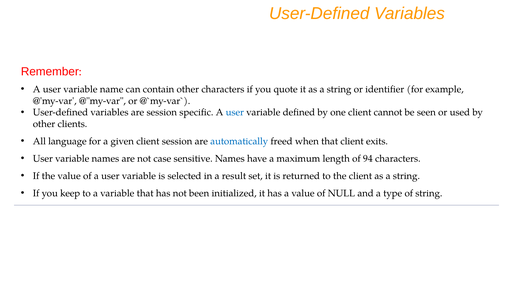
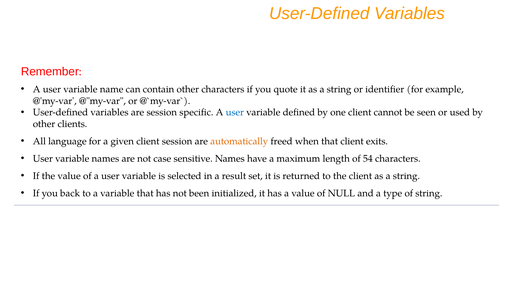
automatically colour: blue -> orange (239, 141)
94: 94 -> 54 (368, 158)
keep: keep -> back (70, 193)
